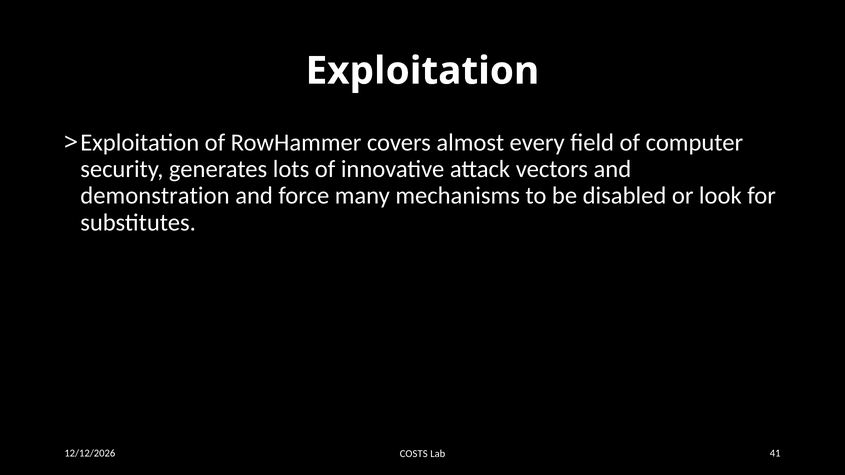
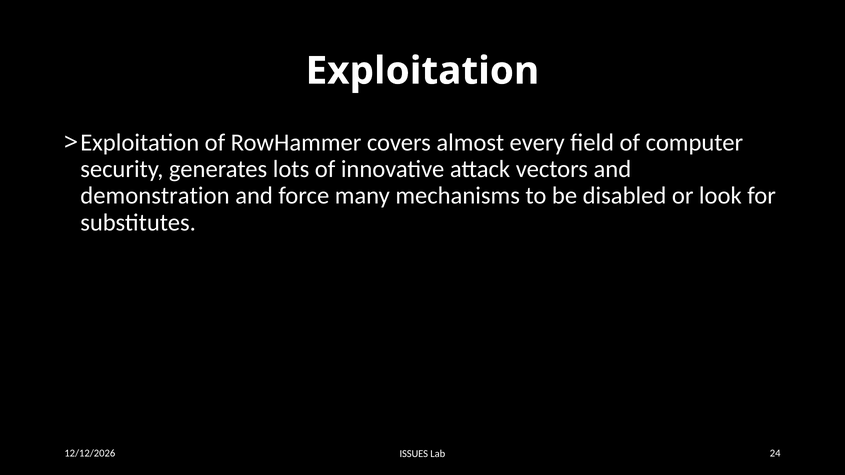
COSTS: COSTS -> ISSUES (414, 454)
41: 41 -> 24 (775, 454)
